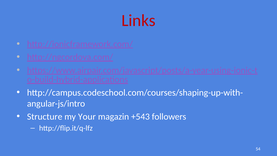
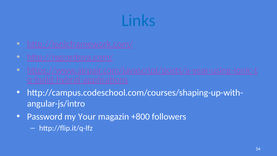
Links colour: red -> blue (138, 20)
Structure: Structure -> Password (45, 116)
+543: +543 -> +800 (140, 116)
